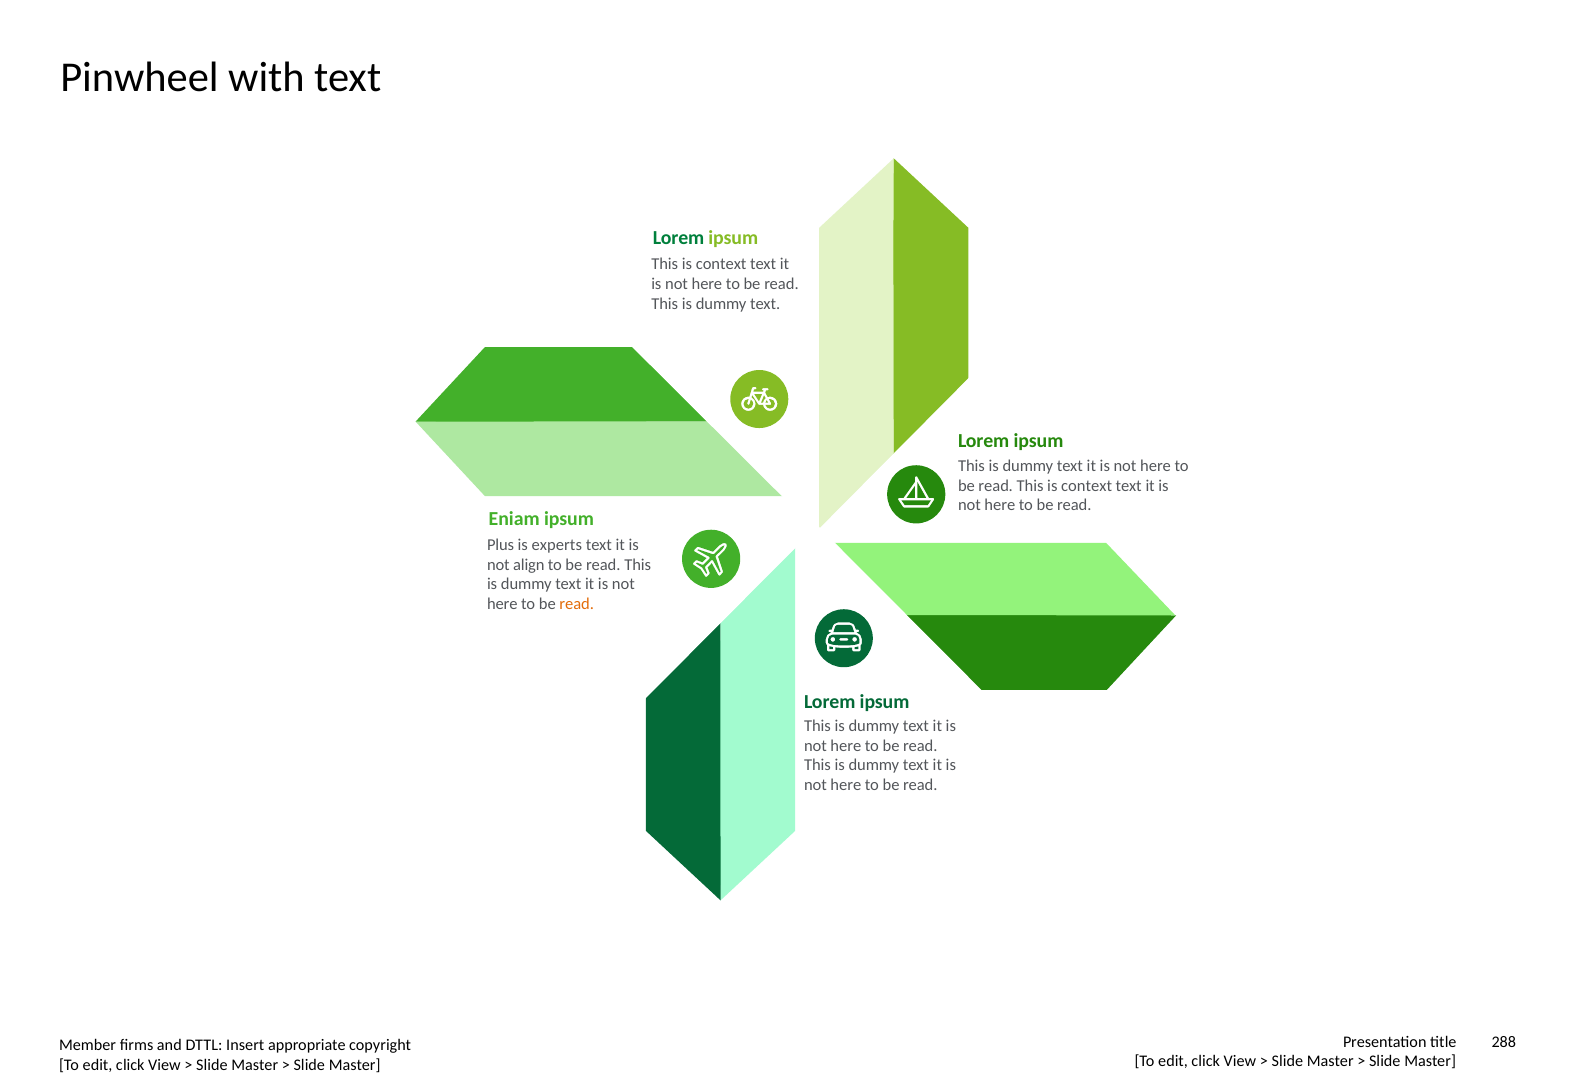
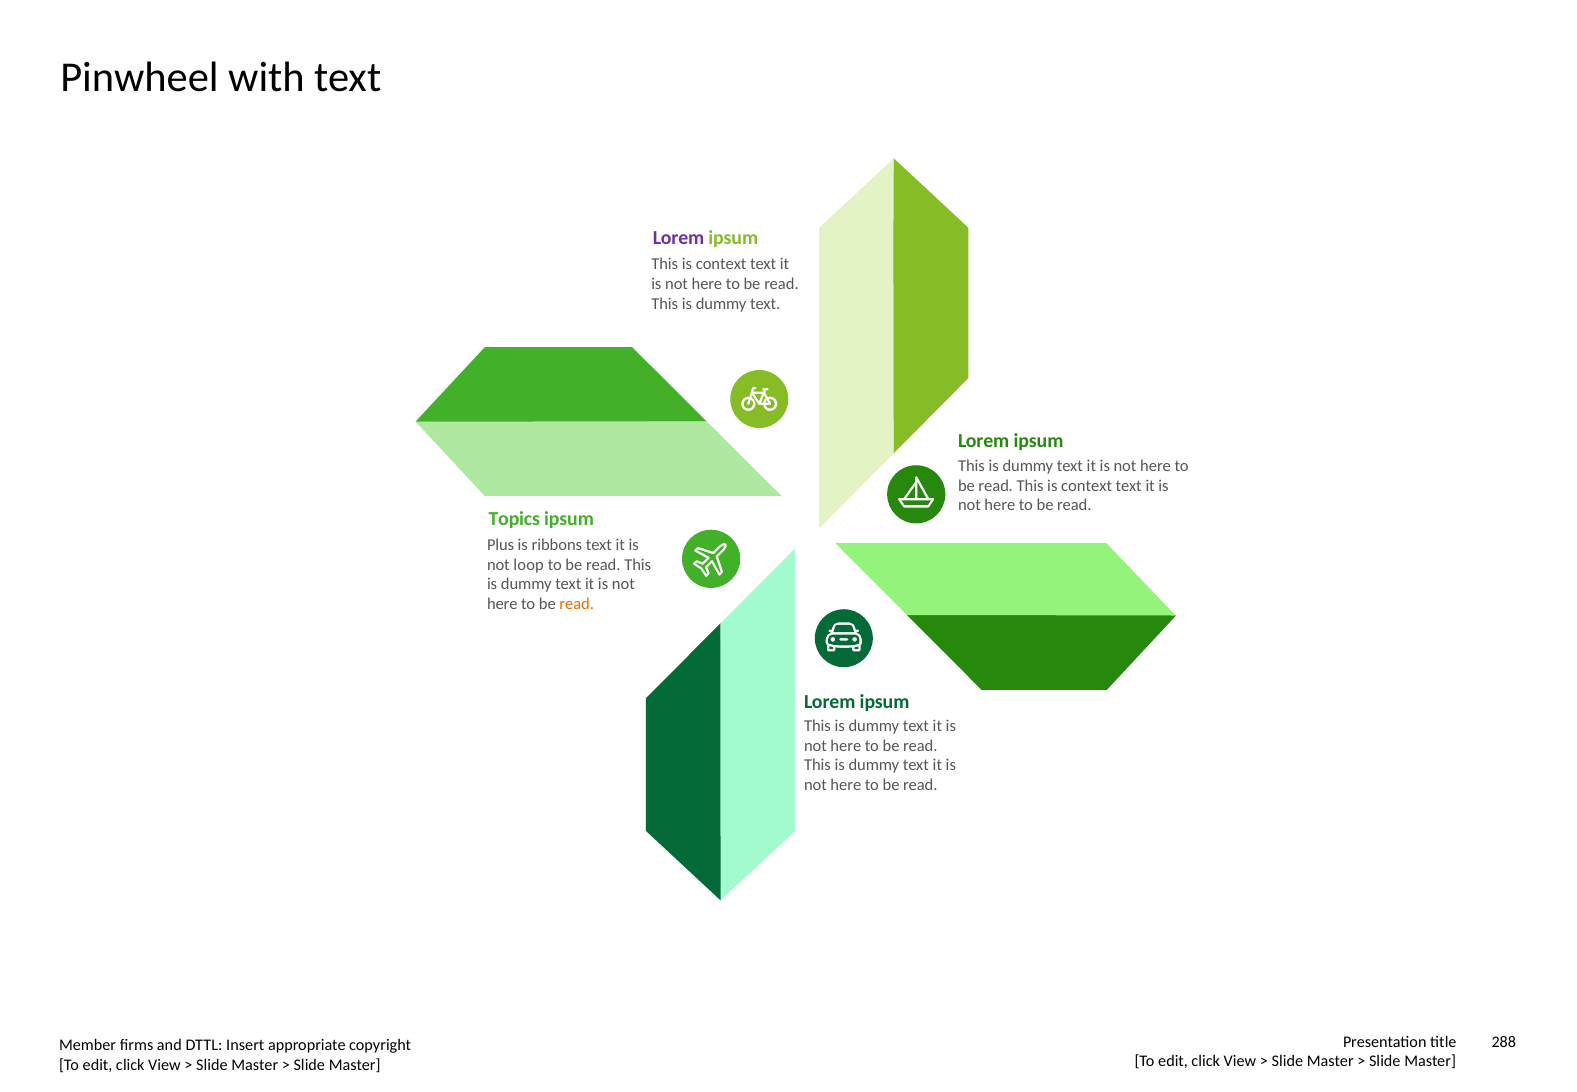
Lorem colour: green -> purple (678, 238)
Eniam: Eniam -> Topics (514, 519)
experts: experts -> ribbons (557, 545)
align: align -> loop (529, 564)
